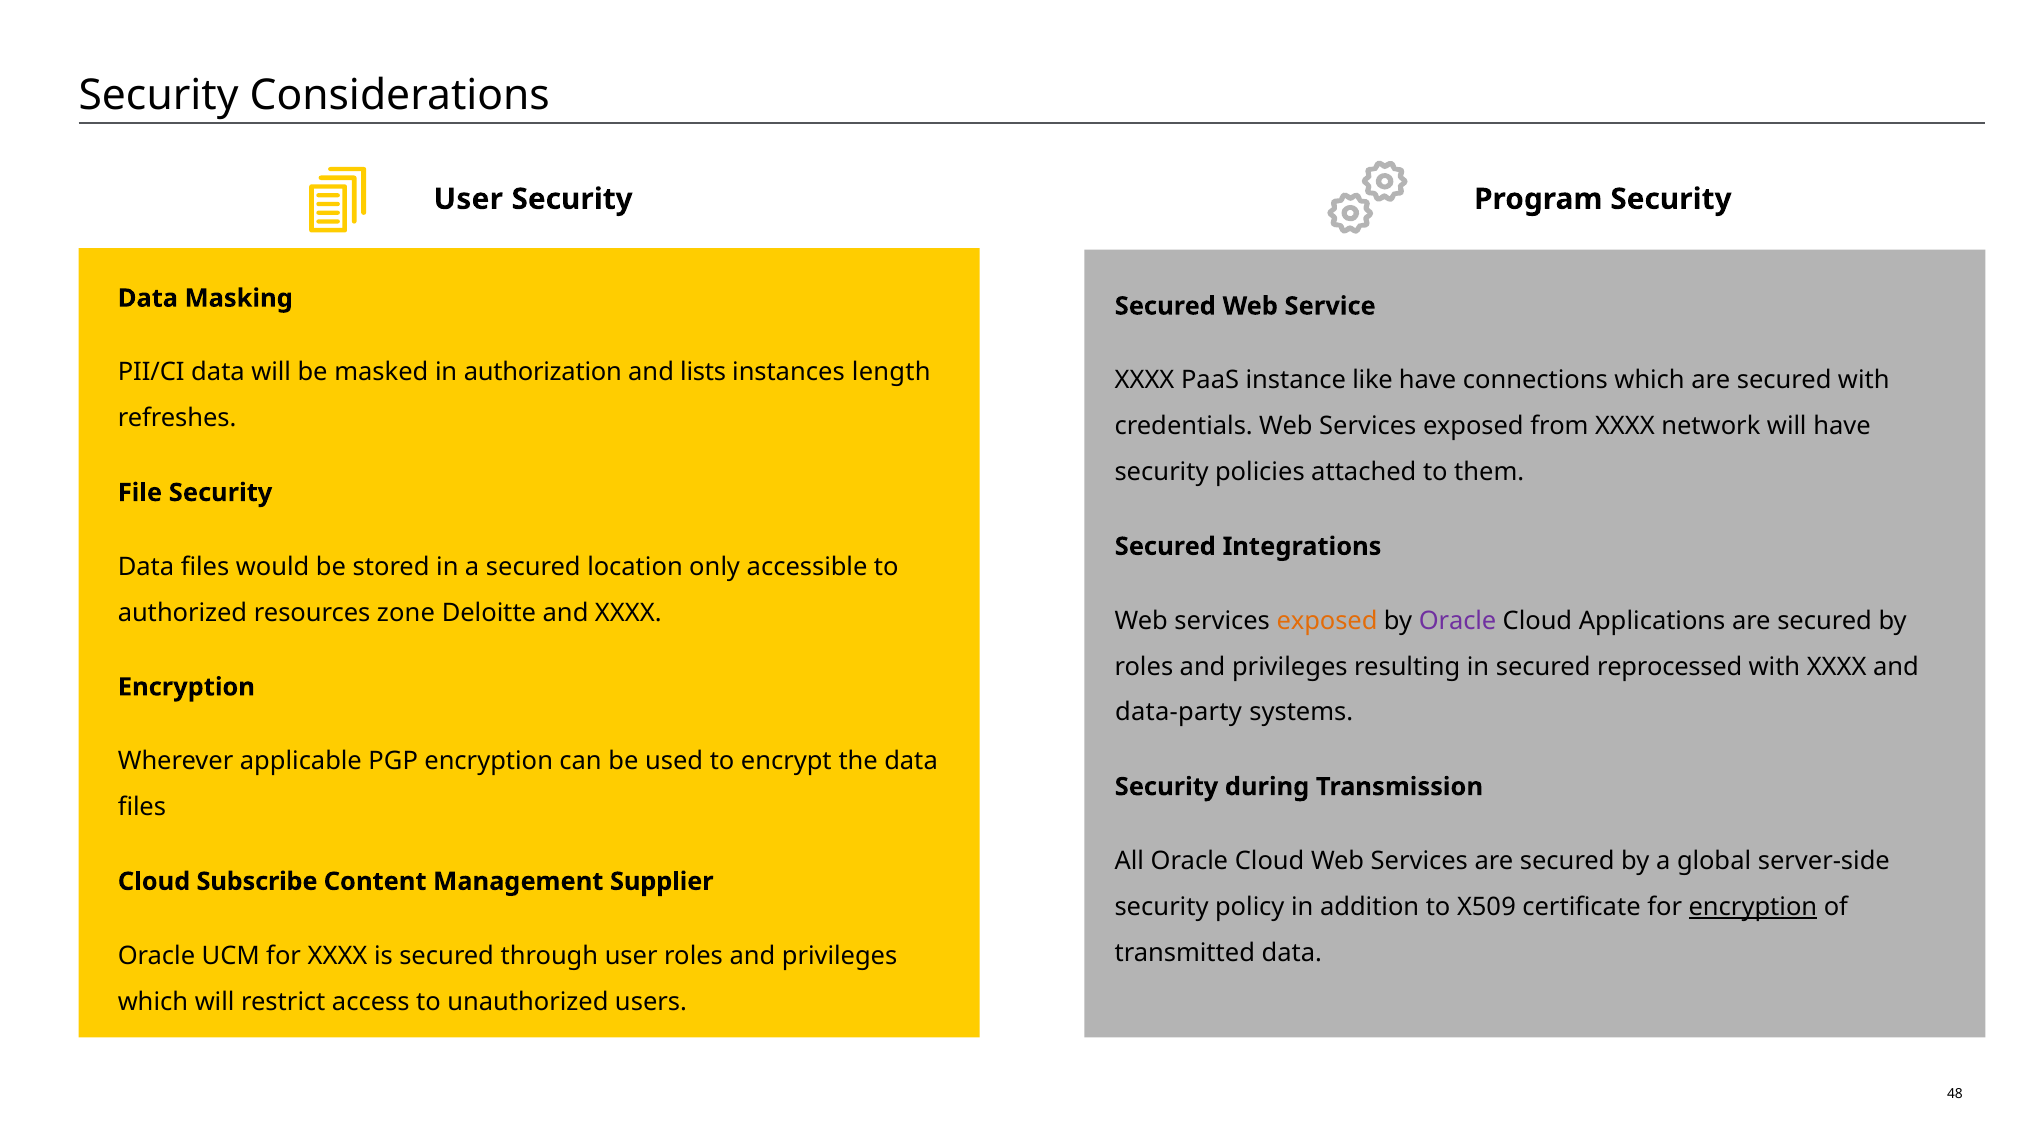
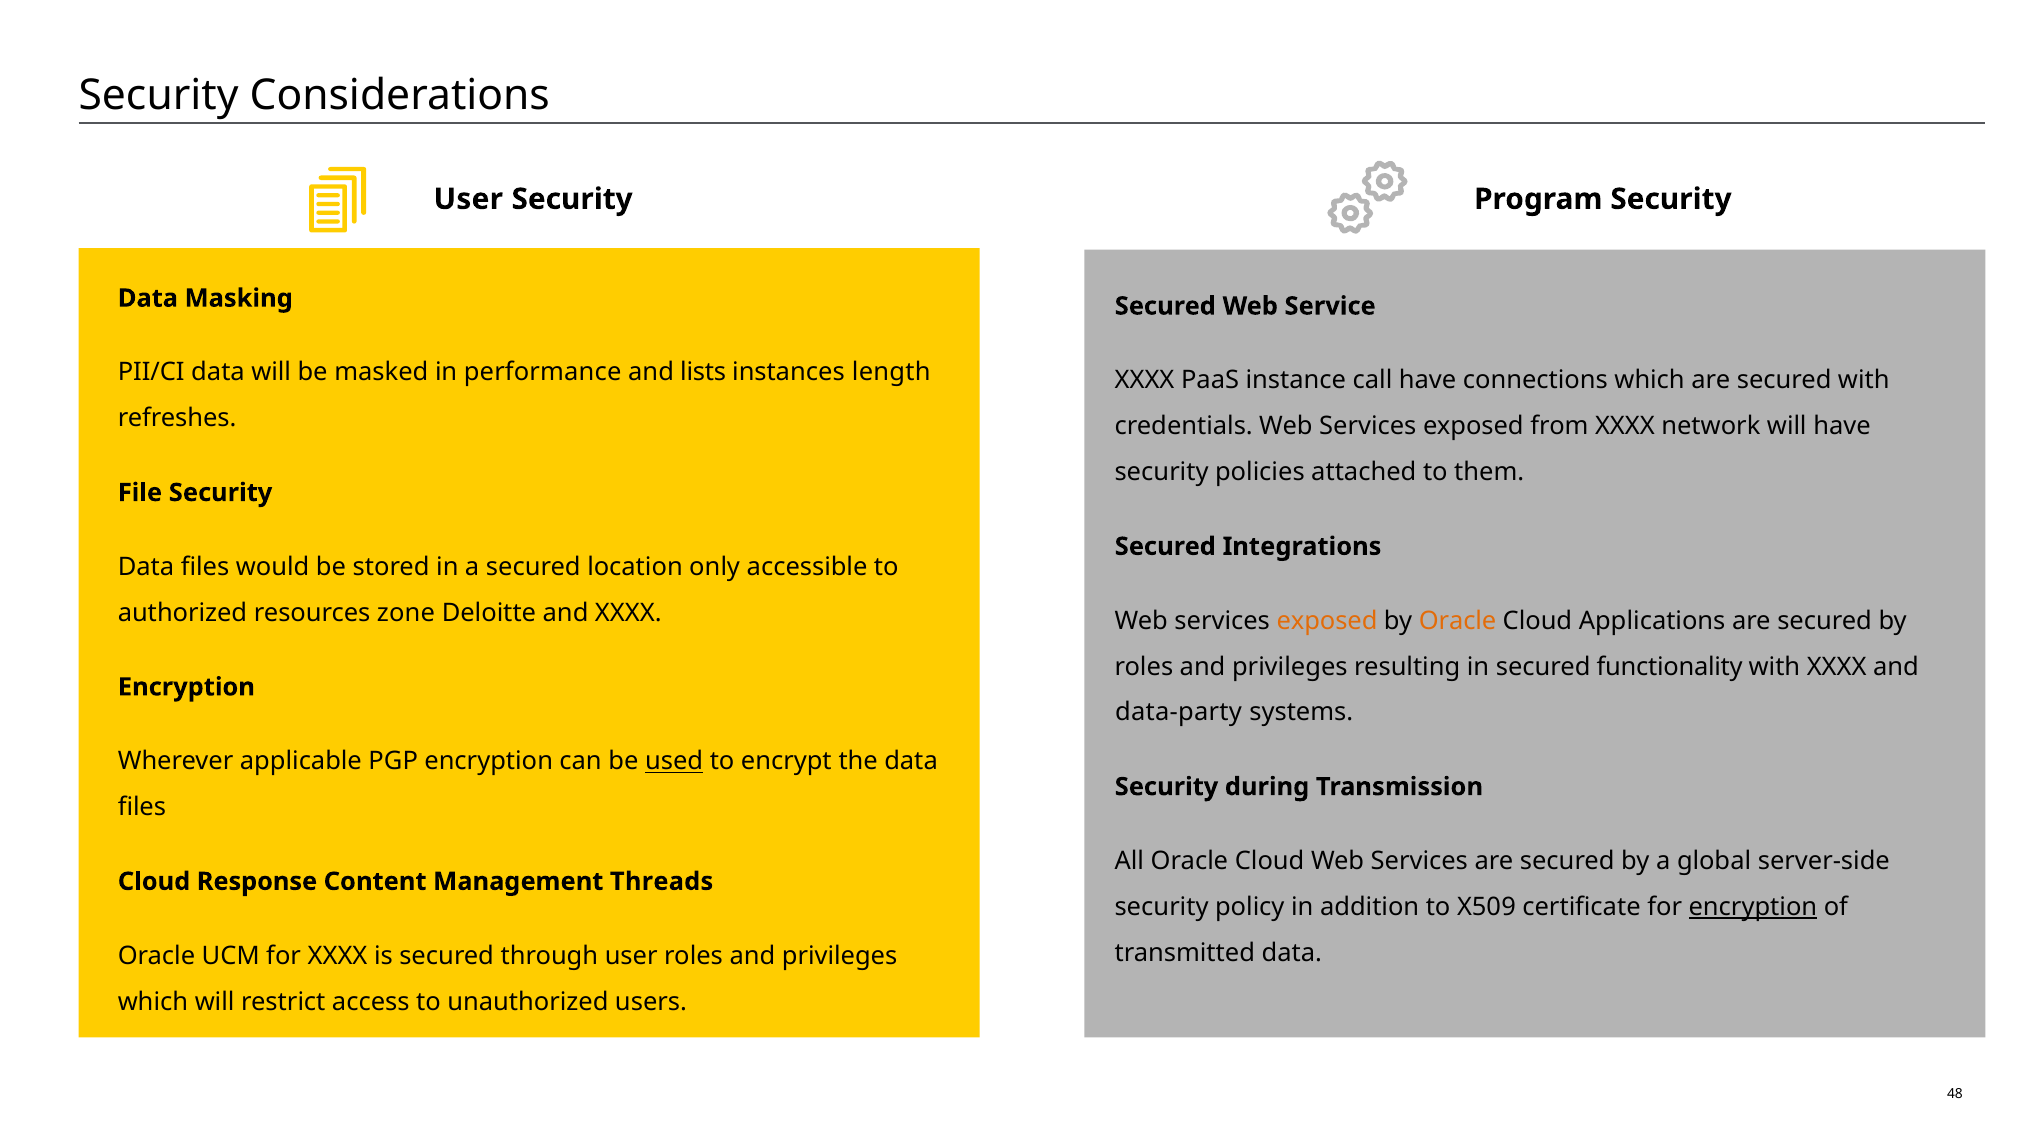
authorization: authorization -> performance (543, 373)
like: like -> call (1372, 381)
Oracle colour: purple -> orange (1458, 621)
reprocessed: reprocessed -> functionality (1670, 667)
used underline: none -> present (674, 762)
Subscribe: Subscribe -> Response (257, 882)
Supplier: Supplier -> Threads (662, 882)
